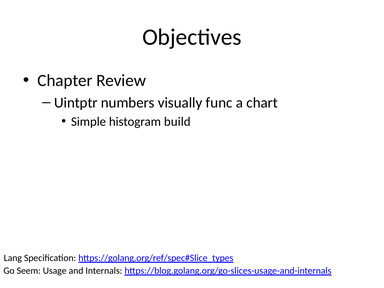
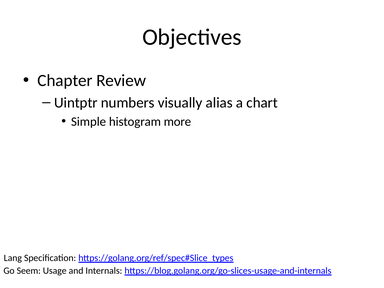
func: func -> alias (219, 103)
build: build -> more (177, 122)
